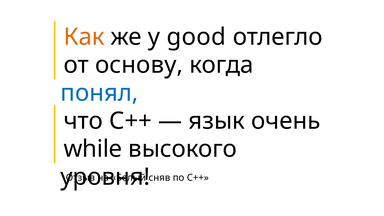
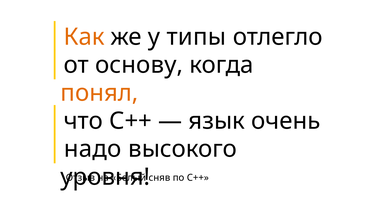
good: good -> типы (196, 37)
понял colour: blue -> orange (99, 93)
while: while -> надо (93, 149)
